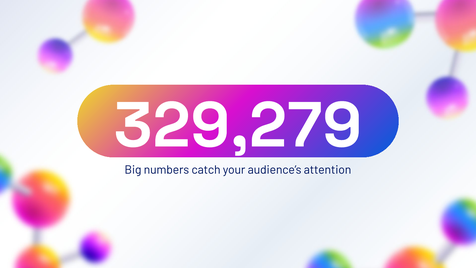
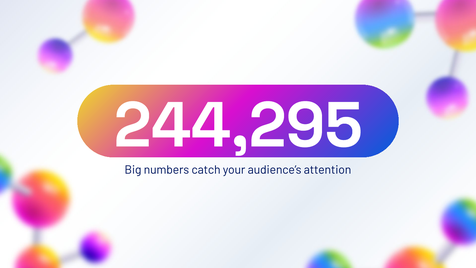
329,279: 329,279 -> 244,295 (238, 125)
